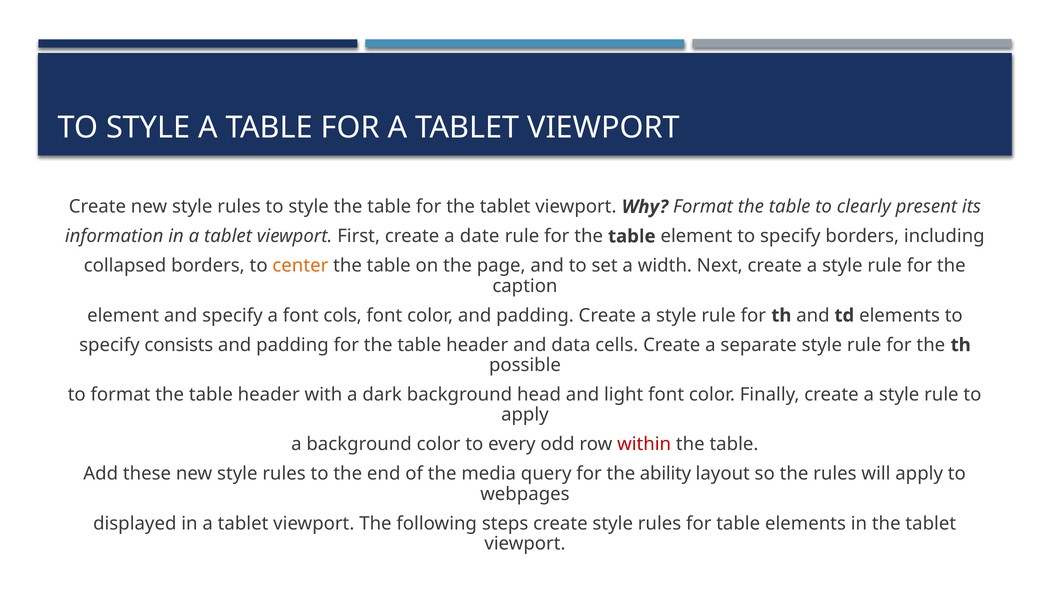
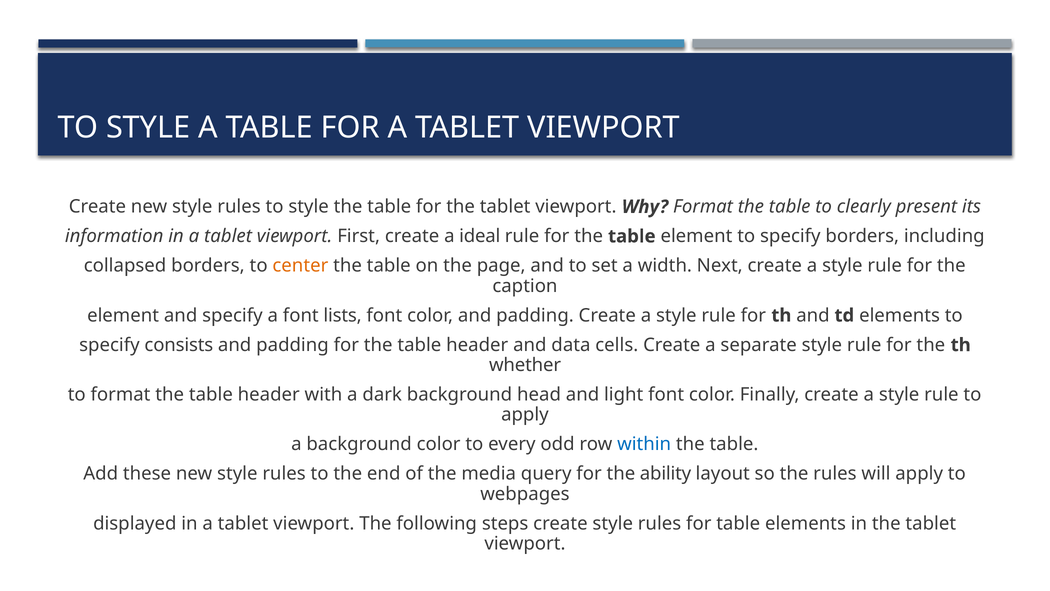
date: date -> ideal (480, 236)
cols: cols -> lists (343, 315)
possible: possible -> whether (525, 365)
within colour: red -> blue (644, 444)
